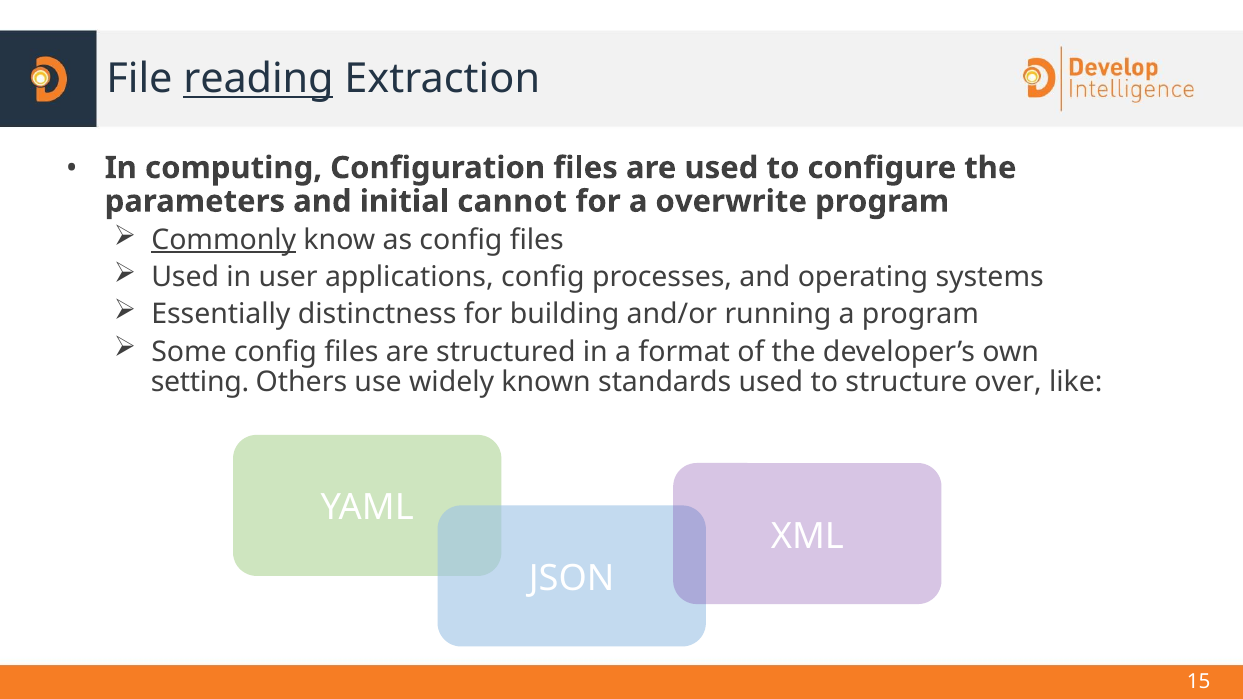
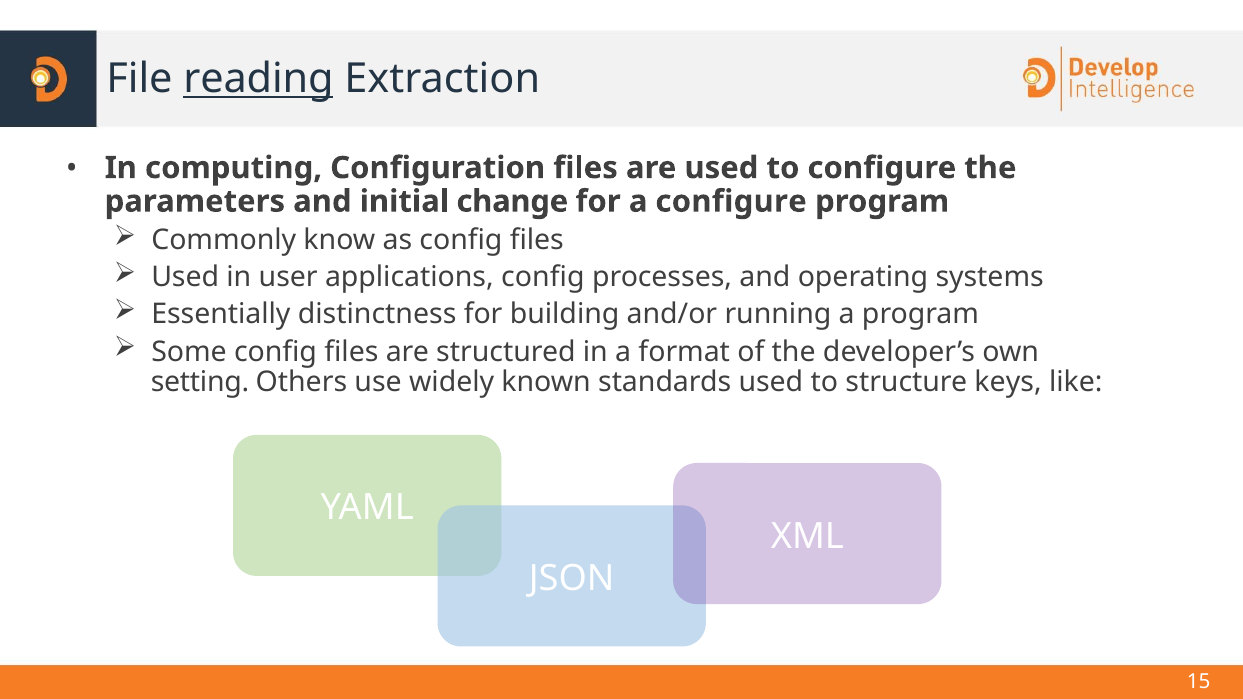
cannot: cannot -> change (512, 202)
a overwrite: overwrite -> configure (731, 202)
Commonly underline: present -> none (224, 240)
over: over -> keys (1008, 383)
